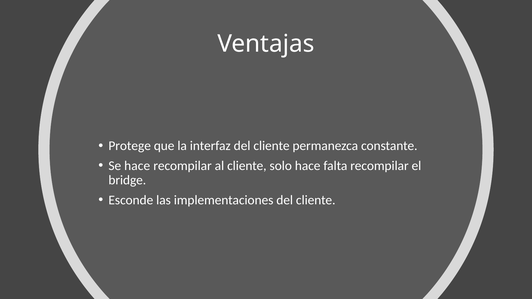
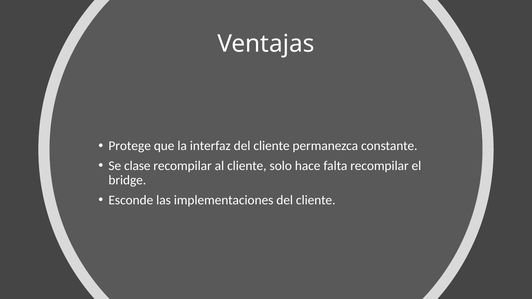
Se hace: hace -> clase (137, 166)
